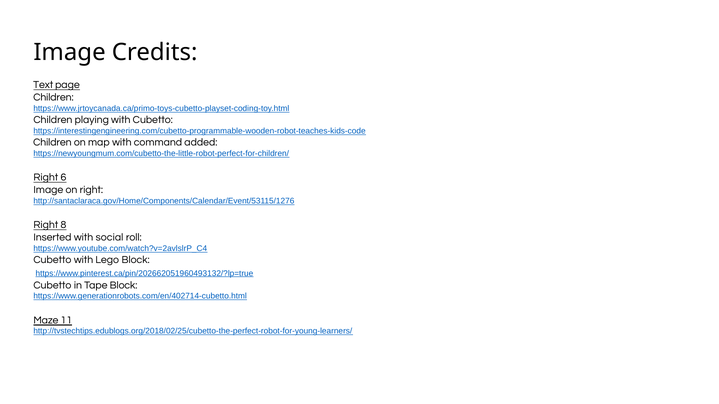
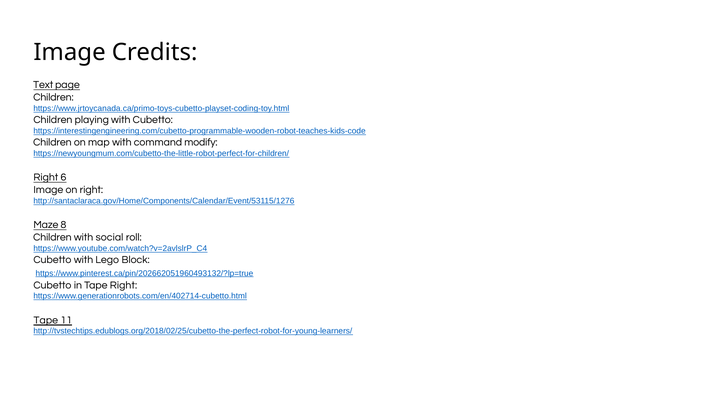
added: added -> modify (201, 142)
Right: Right -> Maze (46, 225)
Inserted: Inserted -> Children (52, 238)
Tape Block: Block -> Right (123, 285)
Maze: Maze -> Tape (46, 321)
